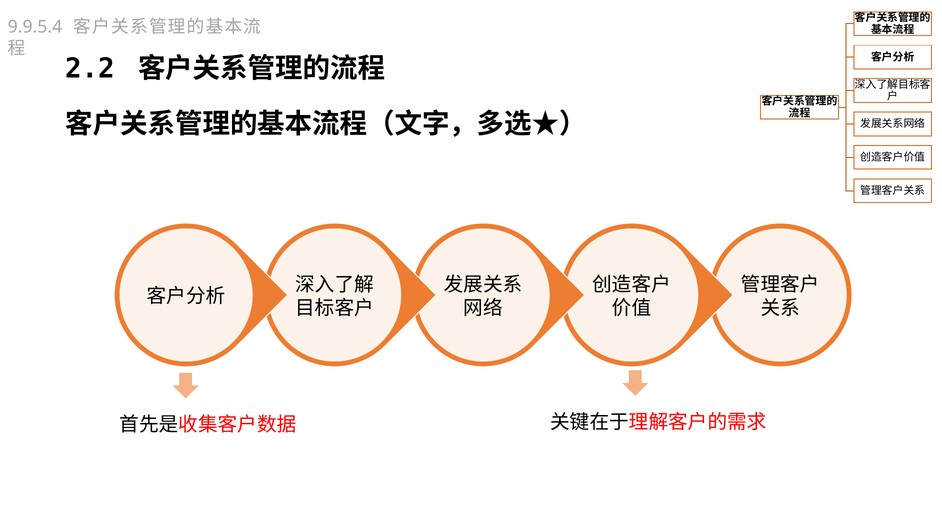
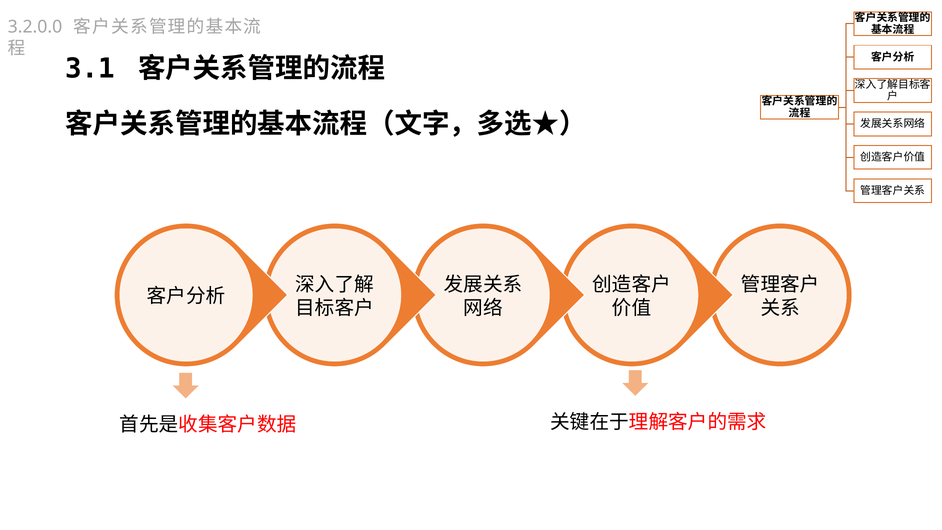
9.9.5.4: 9.9.5.4 -> 3.2.0.0 (35, 27)
2.2: 2.2 -> 3.1 (90, 69)
